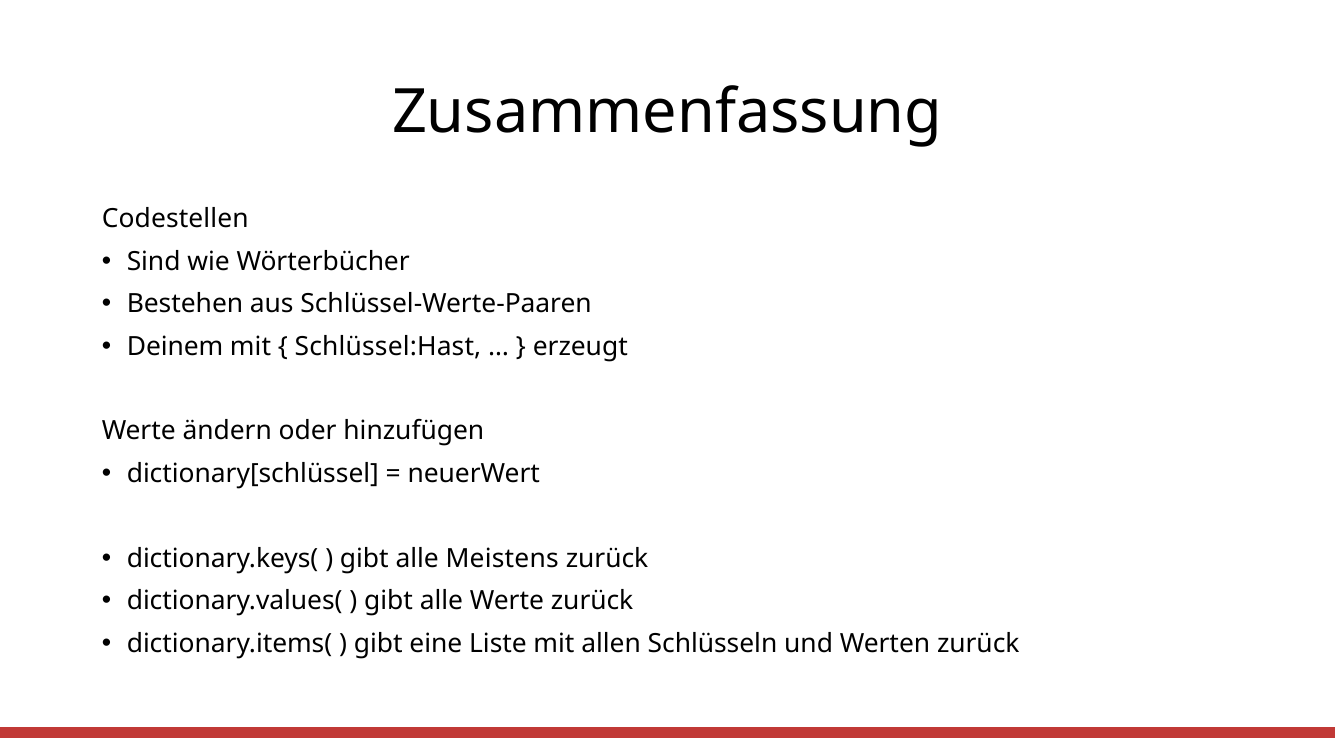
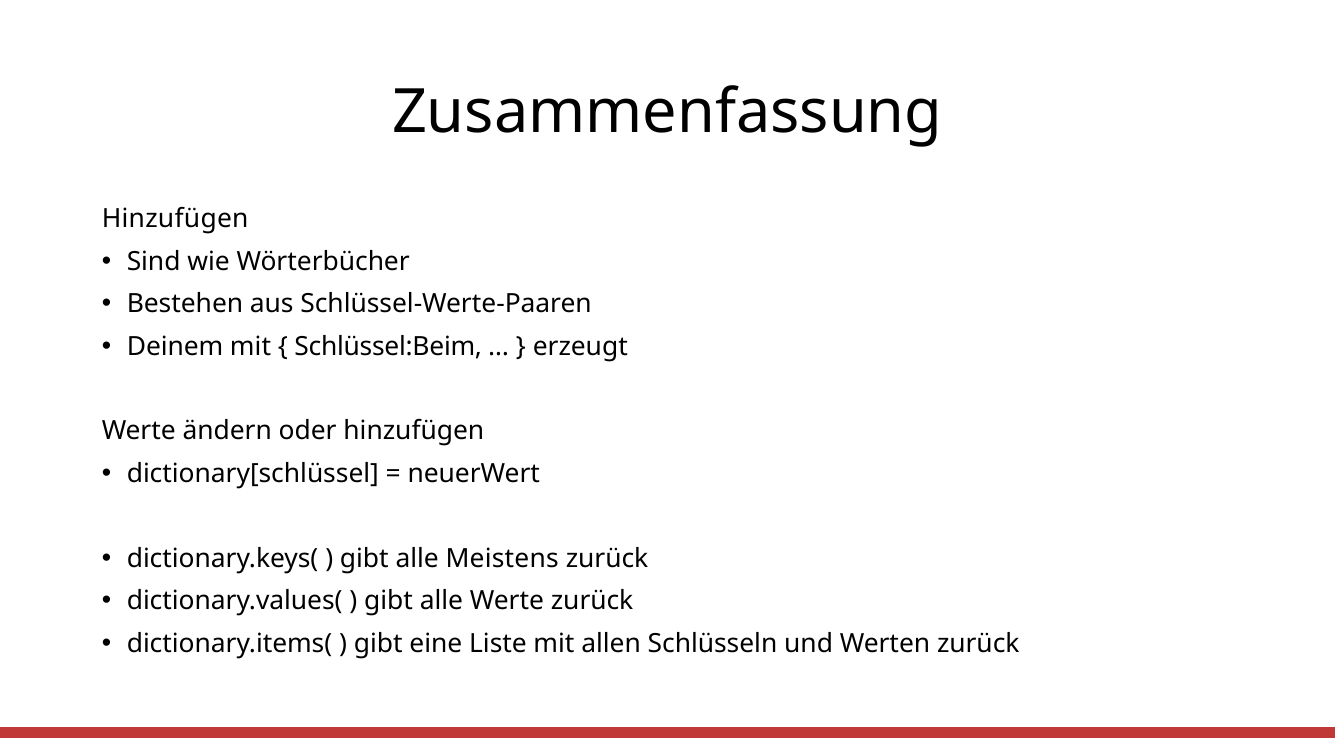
Codestellen: Codestellen -> Hinzufügen (175, 219)
Schlüssel:Hast: Schlüssel:Hast -> Schlüssel:Beim (388, 346)
